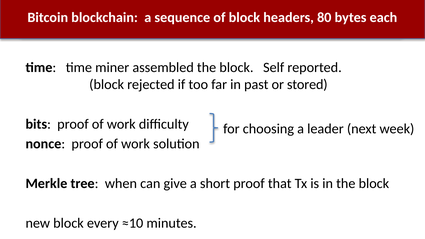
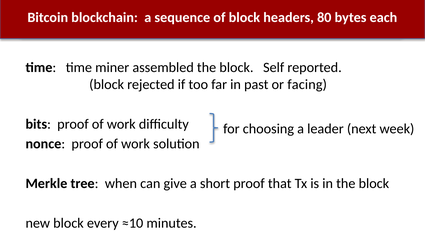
stored: stored -> facing (307, 84)
